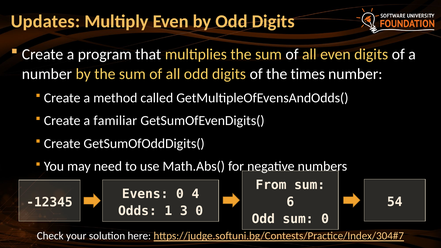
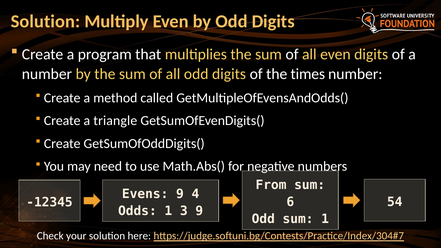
Updates: Updates -> Solution (45, 21)
familiar: familiar -> triangle (115, 121)
Evens 0: 0 -> 9 (180, 194)
3 0: 0 -> 9 (199, 211)
sum 0: 0 -> 1 (325, 219)
